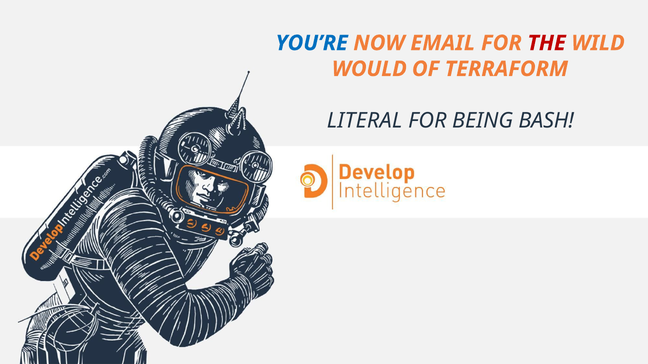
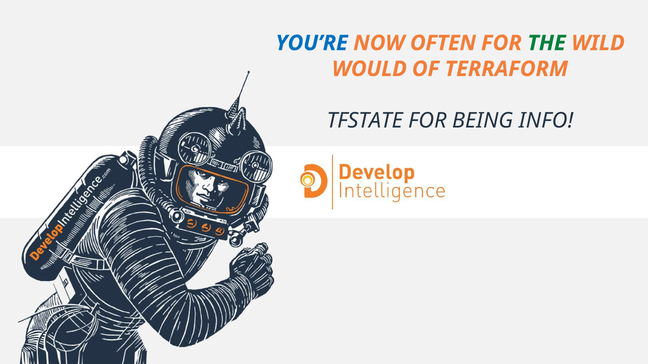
EMAIL: EMAIL -> OFTEN (443, 43)
THE colour: red -> green (547, 43)
LITERAL: LITERAL -> TFSTATE (365, 121)
BASH: BASH -> INFO (546, 121)
